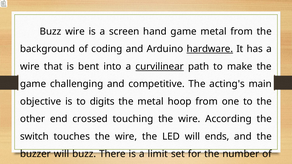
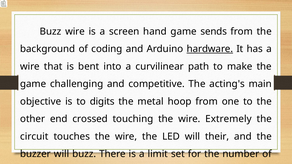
game metal: metal -> sends (214, 32)
curvilinear underline: present -> none (160, 67)
According: According -> Extremely (229, 119)
switch: switch -> circuit (34, 137)
will ends: ends -> their (217, 137)
